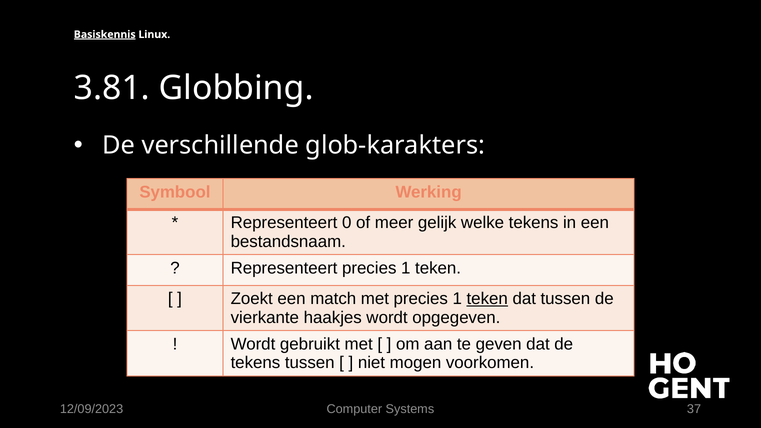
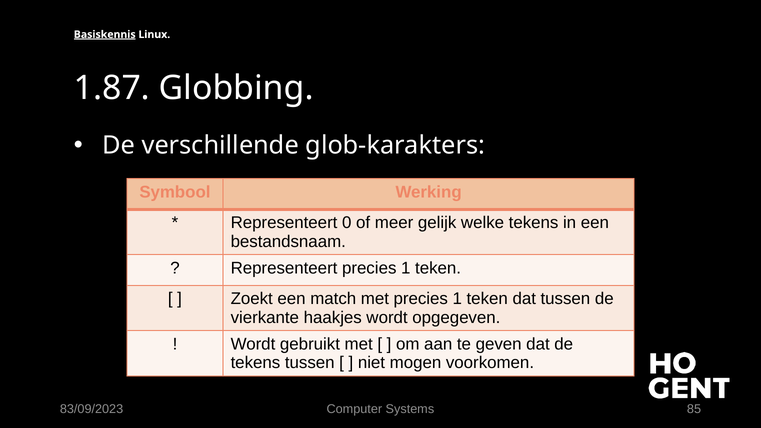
3.81: 3.81 -> 1.87 (112, 88)
teken underline: present -> none (487, 299)
12/09/2023: 12/09/2023 -> 83/09/2023 (92, 409)
37: 37 -> 85 (694, 409)
